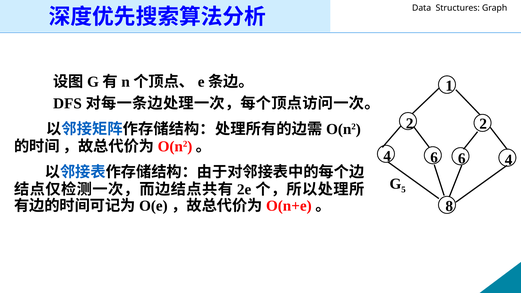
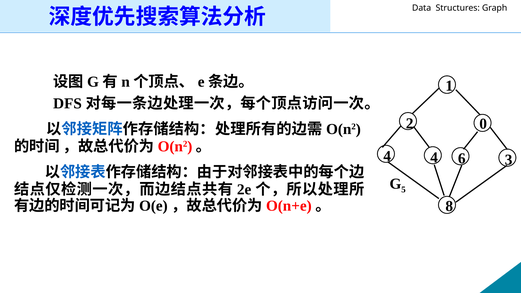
2 2: 2 -> 0 (483, 124)
4 6: 6 -> 4 (434, 157)
6 4: 4 -> 3 (509, 160)
